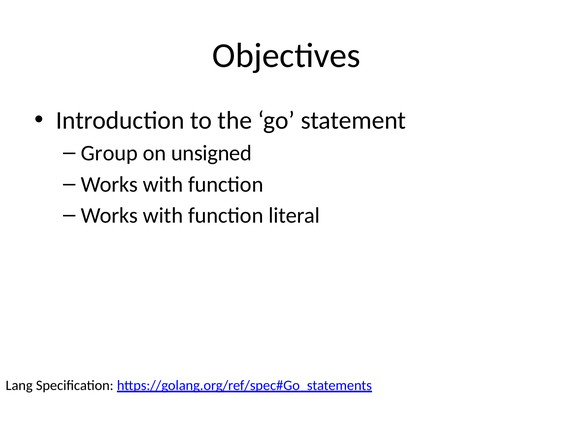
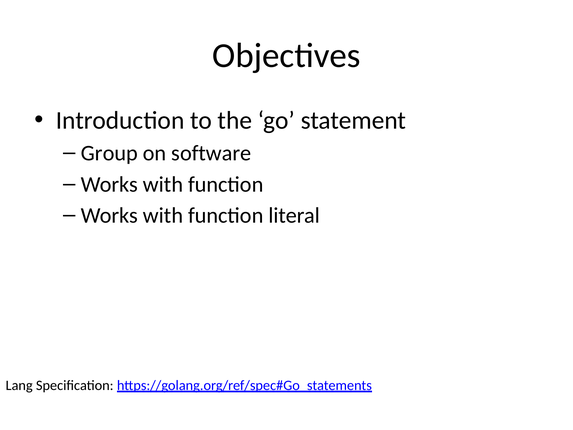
unsigned: unsigned -> software (211, 153)
